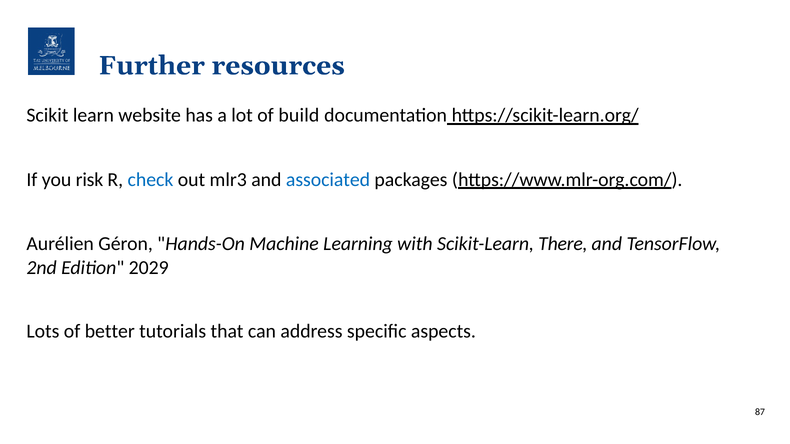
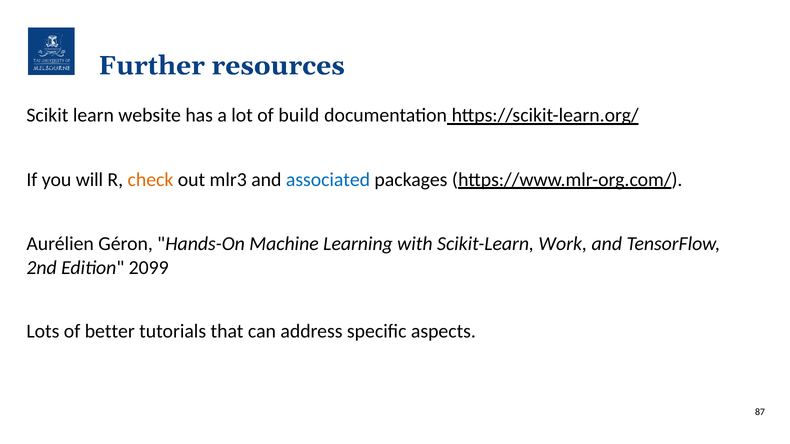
risk: risk -> will (89, 180)
check colour: blue -> orange (150, 180)
There: There -> Work (563, 244)
2029: 2029 -> 2099 (149, 268)
